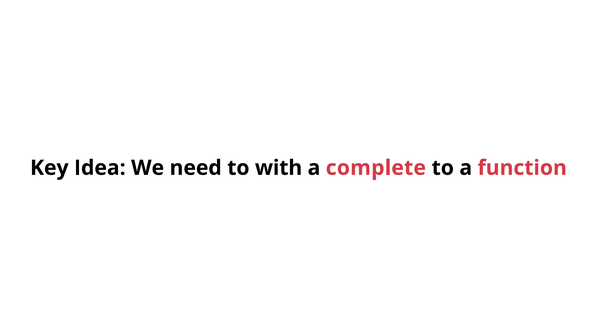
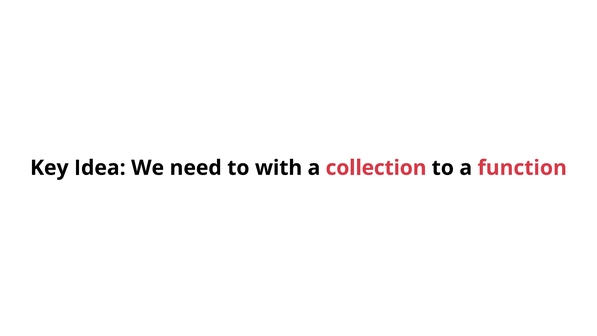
complete: complete -> collection (376, 168)
